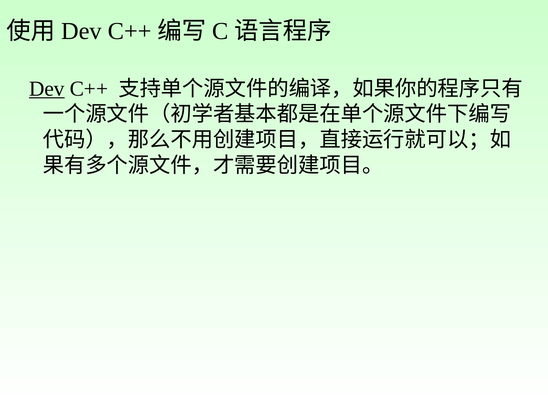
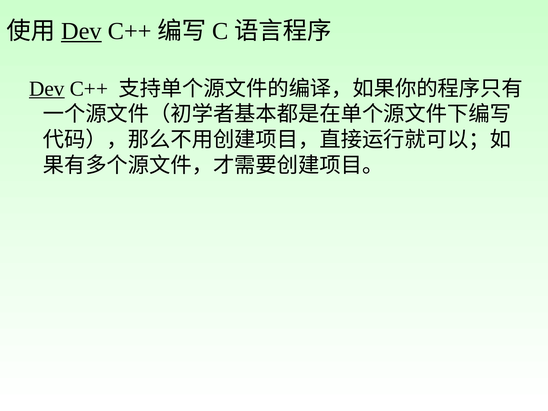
Dev underline: none -> present (81, 31)
